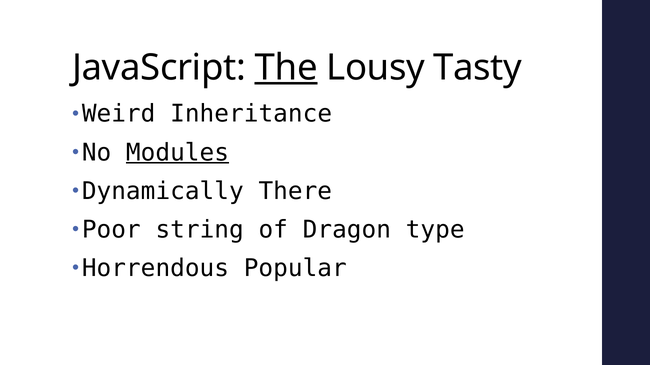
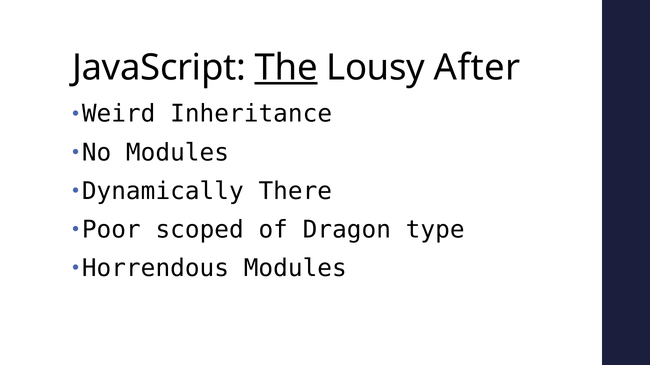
Tasty: Tasty -> After (477, 68)
Modules underline: present -> none (177, 153)
string: string -> scoped (200, 230)
Horrendous Popular: Popular -> Modules (295, 269)
